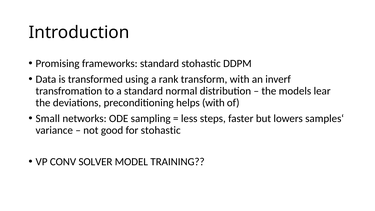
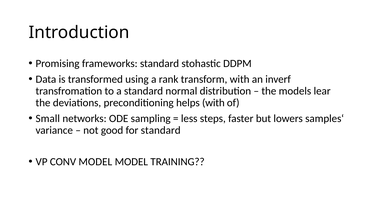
for stohastic: stohastic -> standard (161, 130)
CONV SOLVER: SOLVER -> MODEL (95, 162)
